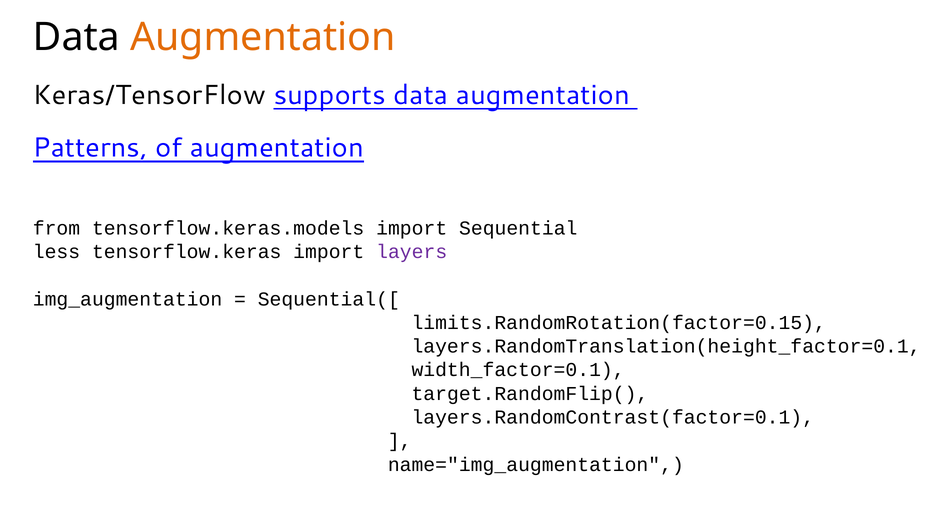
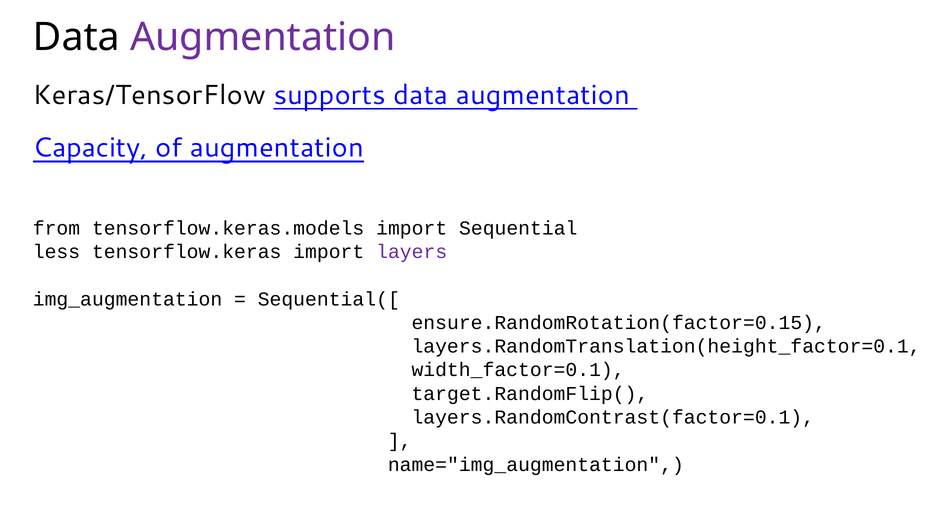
Augmentation colour: orange -> purple (263, 37)
Patterns: Patterns -> Capacity (90, 148)
limits.RandomRotation(factor=0.15: limits.RandomRotation(factor=0.15 -> ensure.RandomRotation(factor=0.15 (619, 323)
